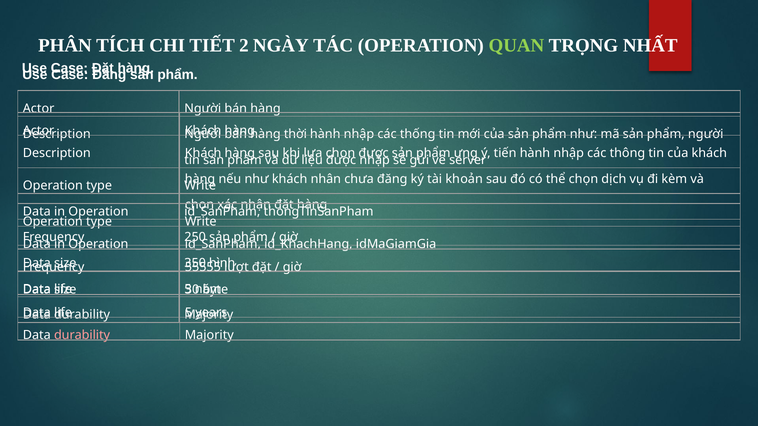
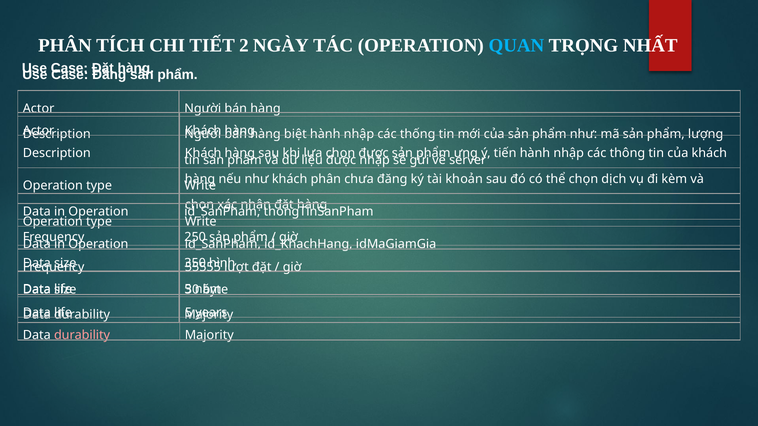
QUAN colour: light green -> light blue (516, 45)
thời: thời -> biệt (295, 134)
phẩm người: người -> lượng (706, 134)
khách nhân: nhân -> phân (326, 179)
